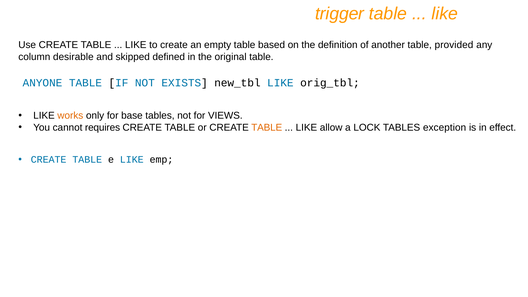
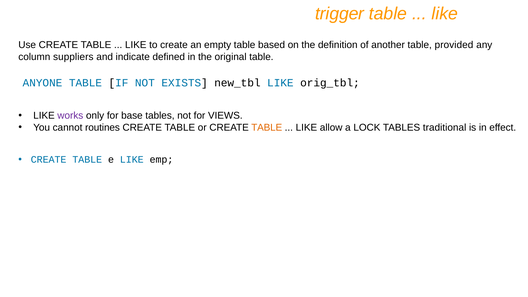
desirable: desirable -> suppliers (73, 57)
skipped: skipped -> indicate (133, 57)
works colour: orange -> purple (70, 116)
requires: requires -> routines (102, 128)
exception: exception -> traditional (445, 128)
